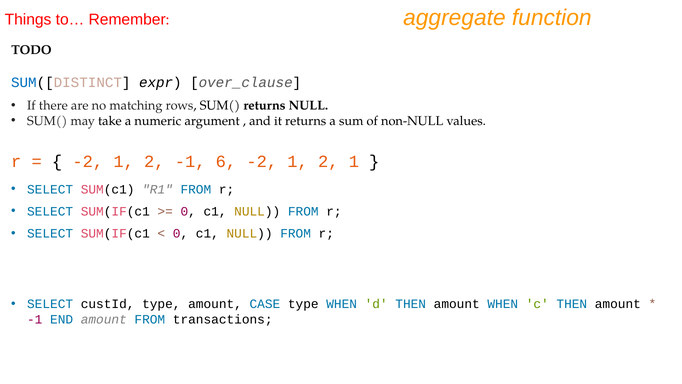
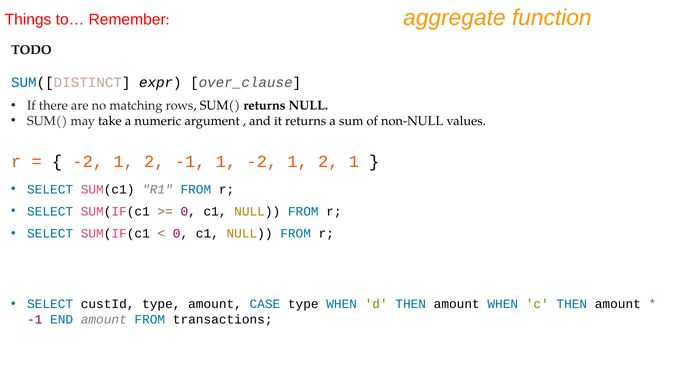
-1 6: 6 -> 1 (226, 161)
